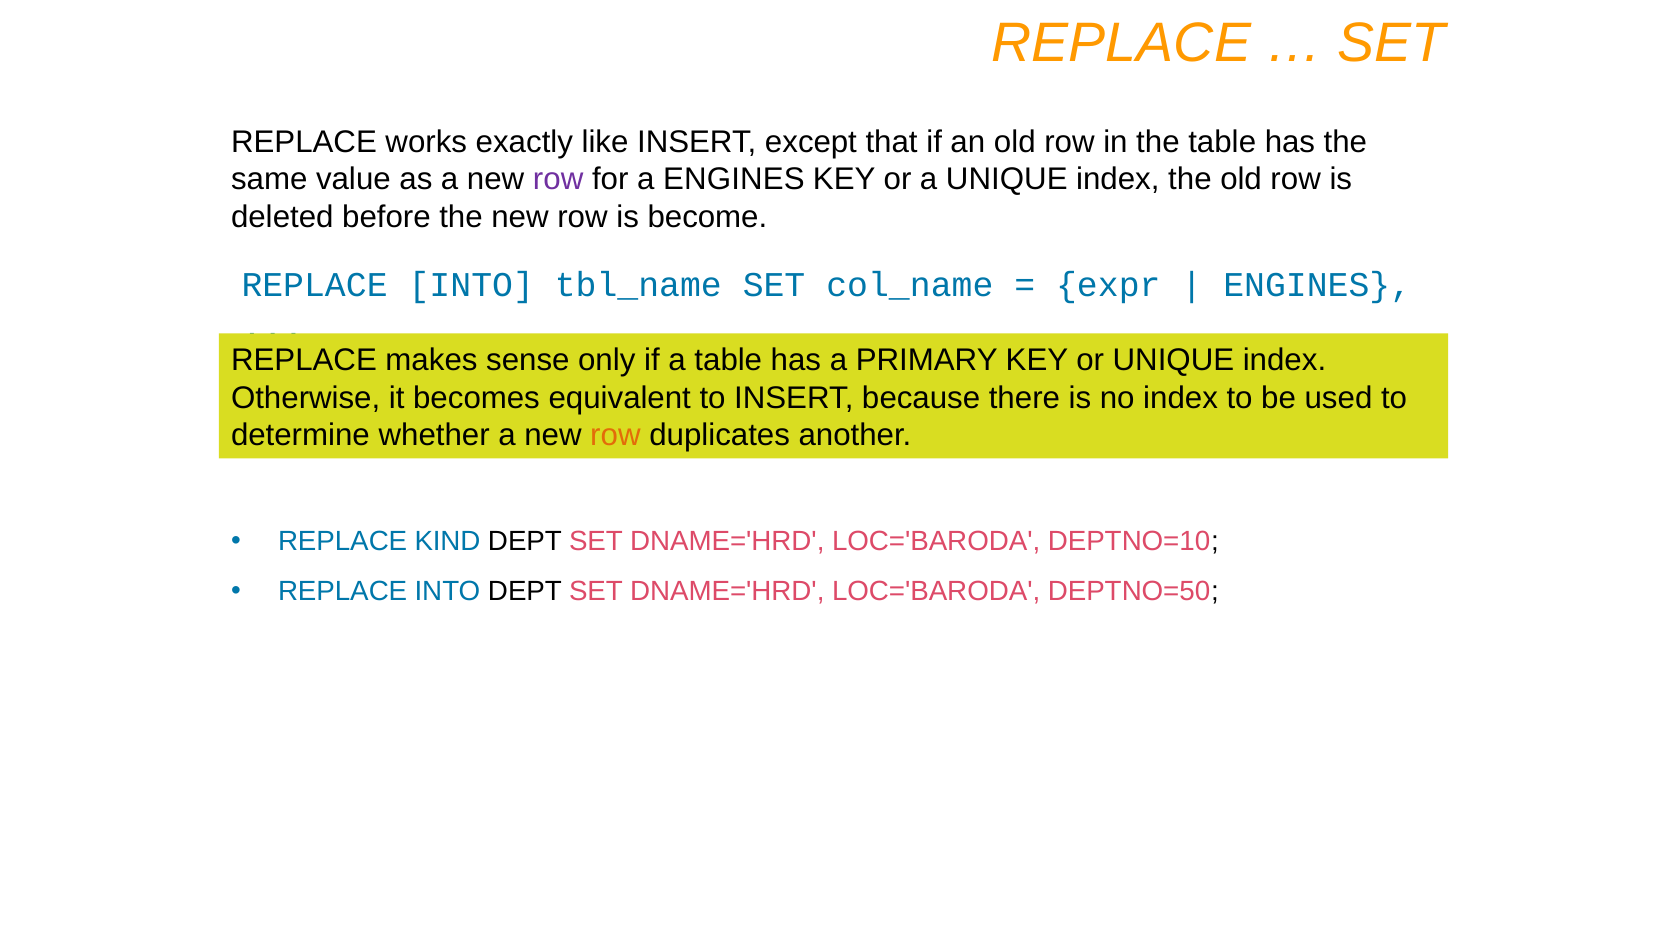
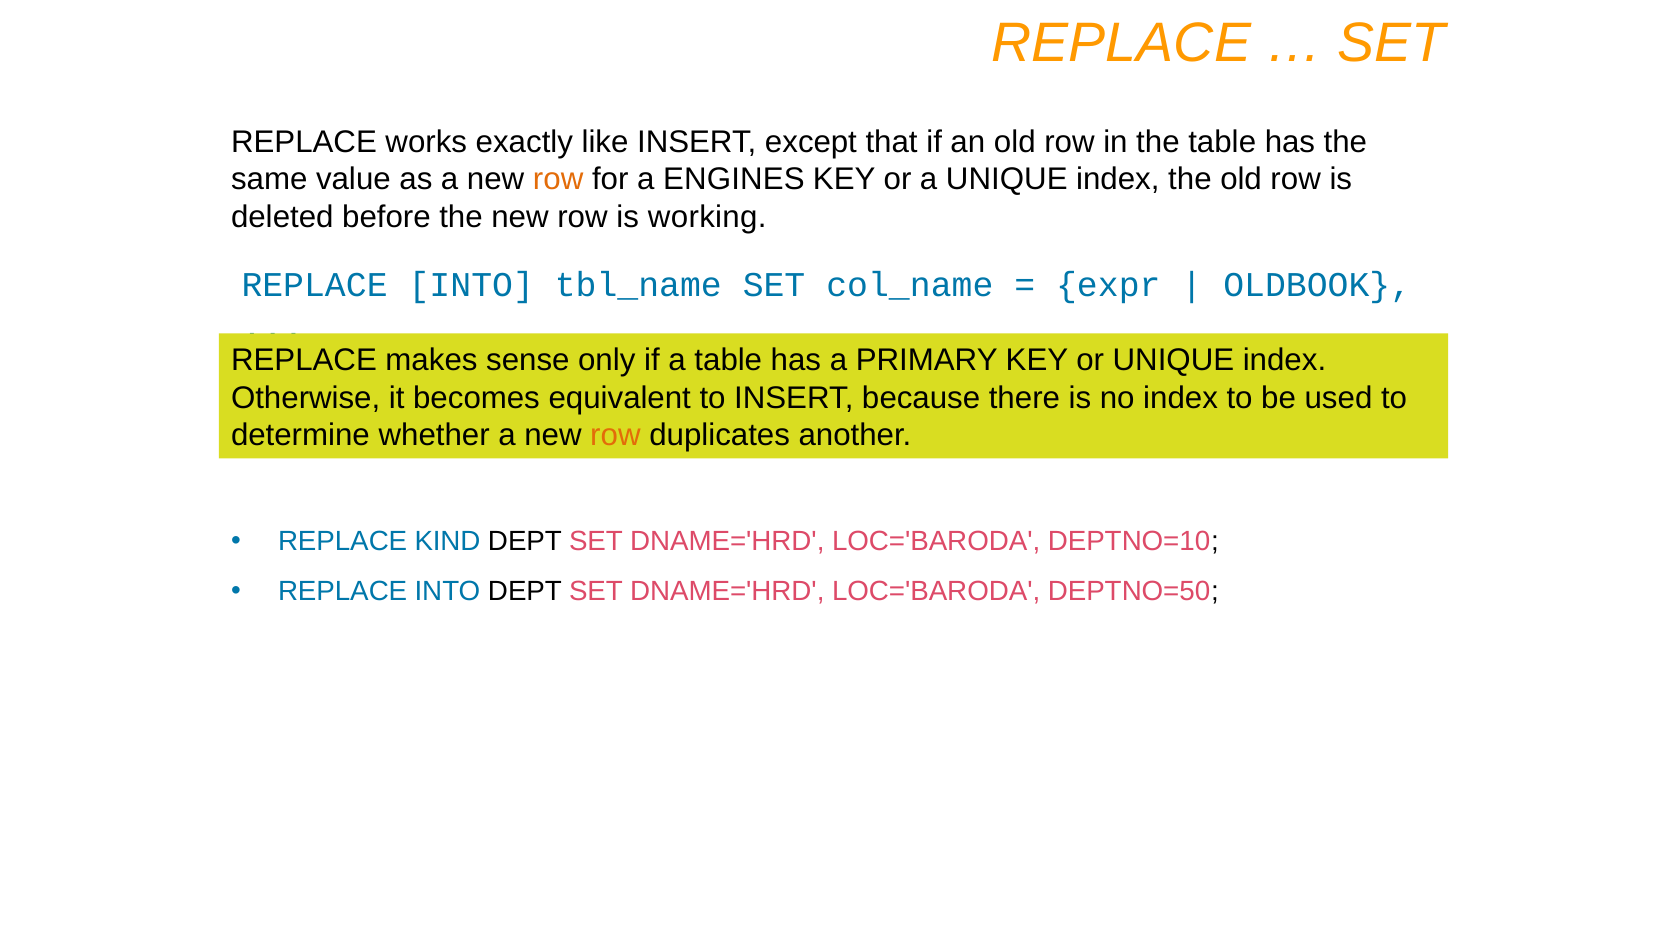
row colour: purple -> orange (558, 179)
become: become -> working (707, 217)
ENGINES: ENGINES -> OLDBOOK (1317, 285)
